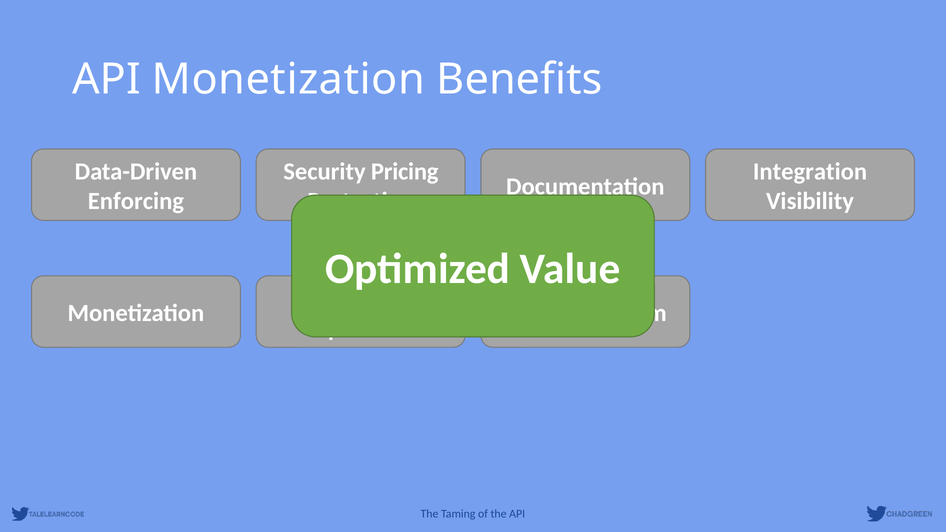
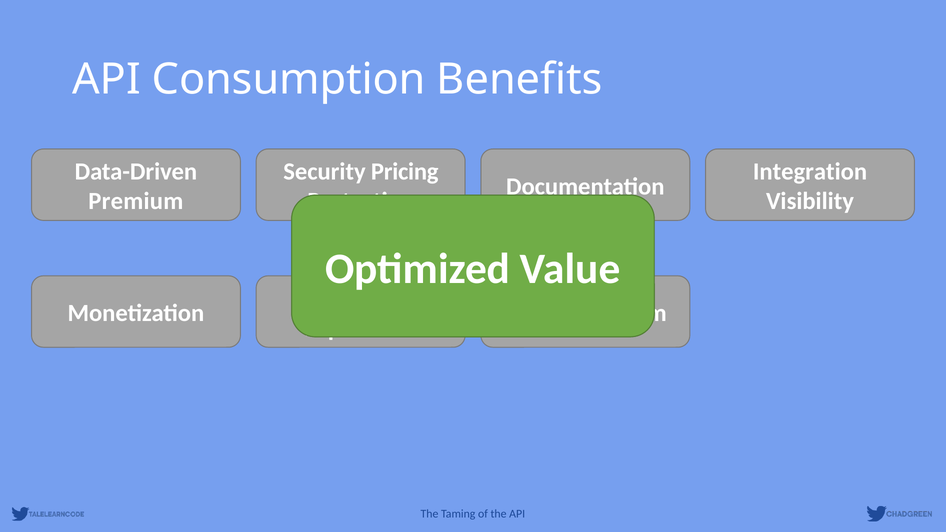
API Monetization: Monetization -> Consumption (289, 79)
Enforcing: Enforcing -> Premium (136, 201)
